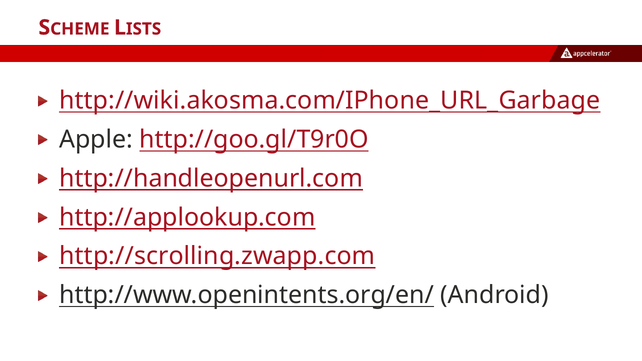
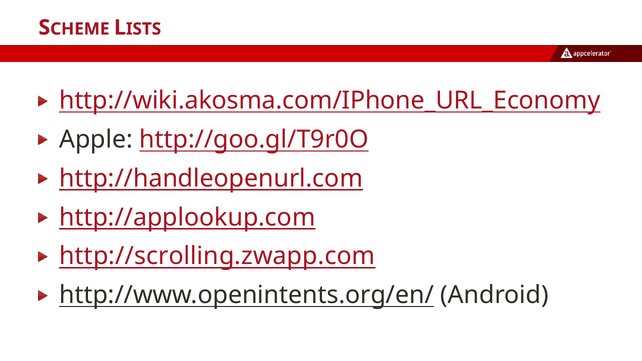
http://wiki.akosma.com/IPhone_URL_Garbage: http://wiki.akosma.com/IPhone_URL_Garbage -> http://wiki.akosma.com/IPhone_URL_Economy (330, 101)
